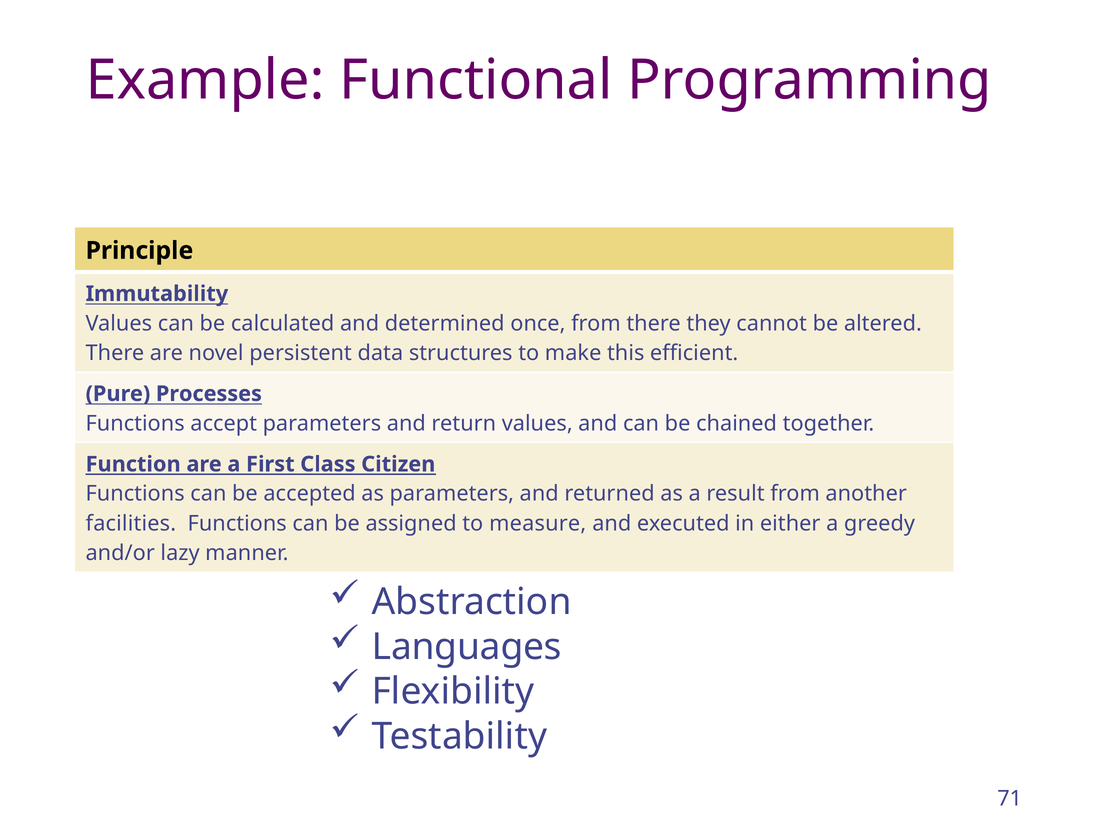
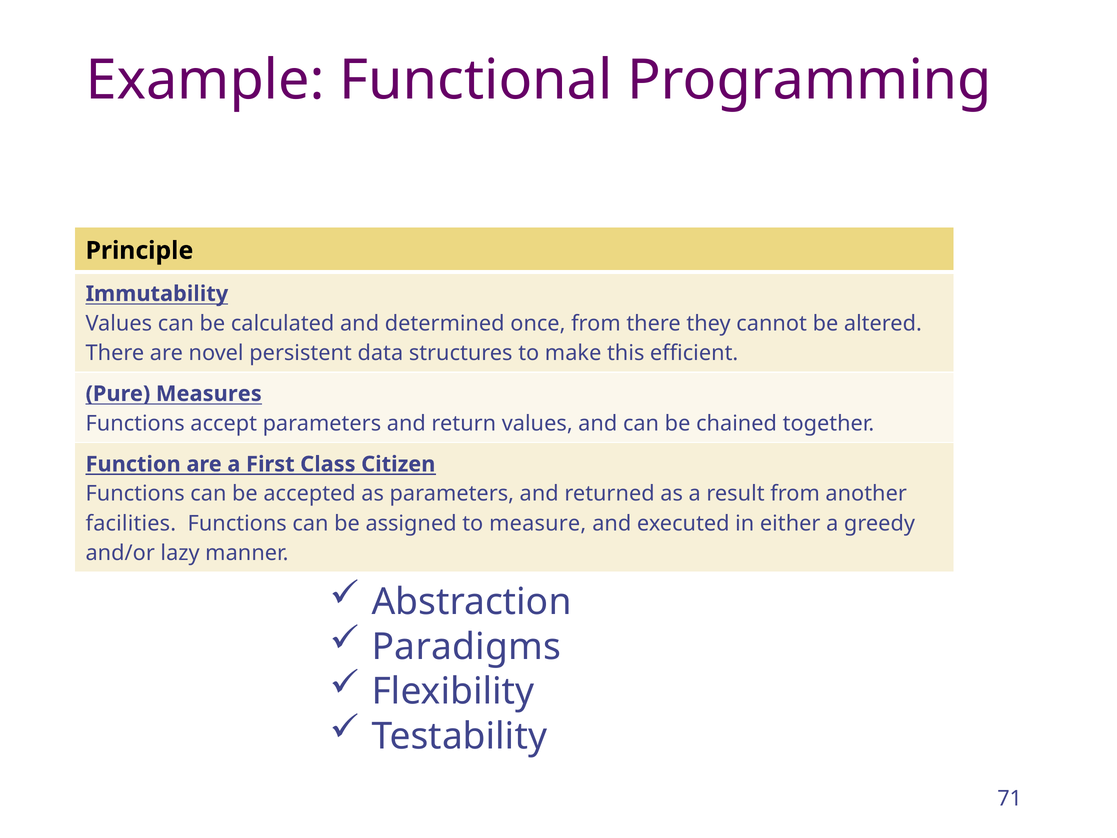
Processes: Processes -> Measures (209, 394)
Languages: Languages -> Paradigms (467, 647)
